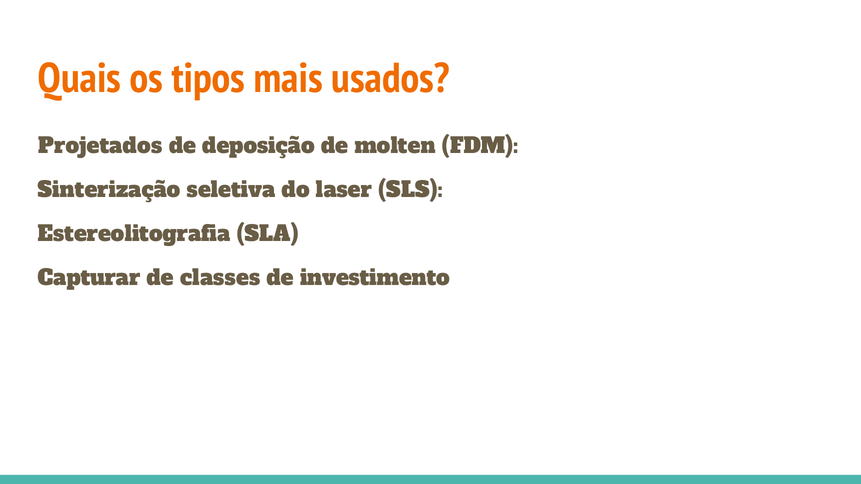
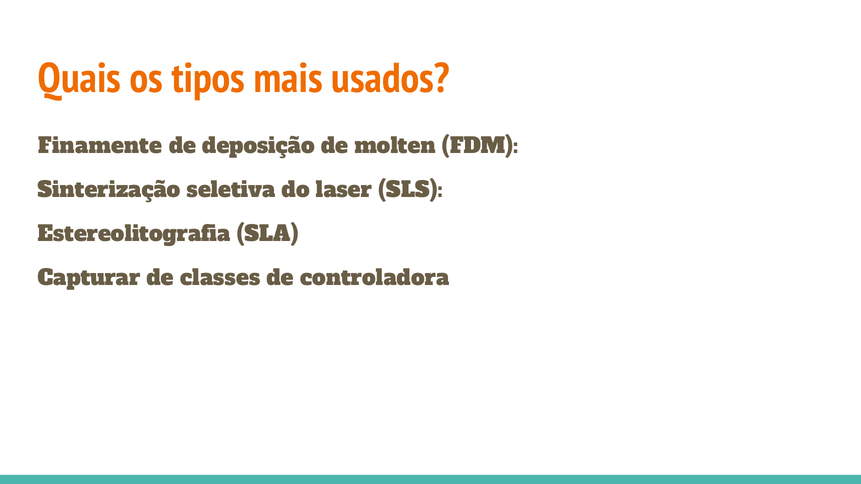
Projetados: Projetados -> Finamente (100, 146)
investimento: investimento -> controladora (375, 278)
